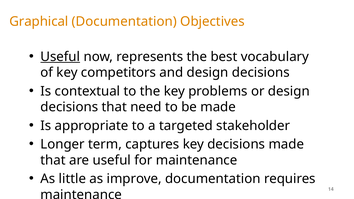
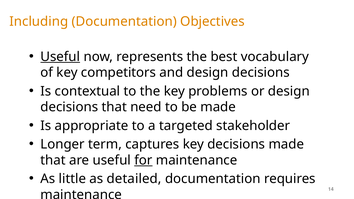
Graphical: Graphical -> Including (39, 21)
for underline: none -> present (143, 160)
improve: improve -> detailed (134, 179)
